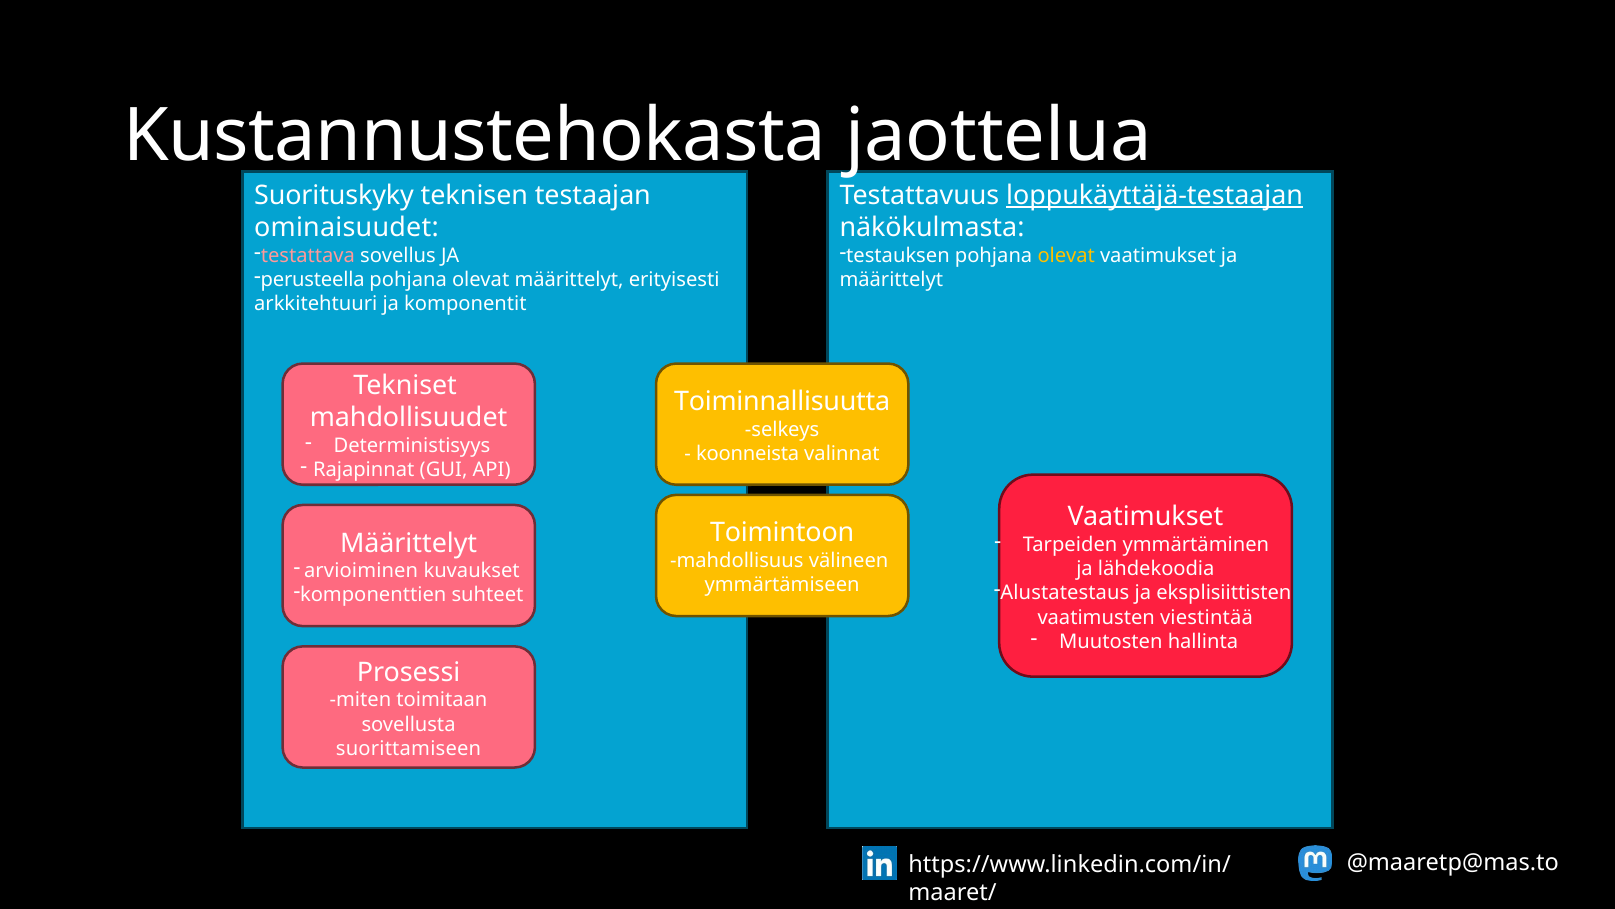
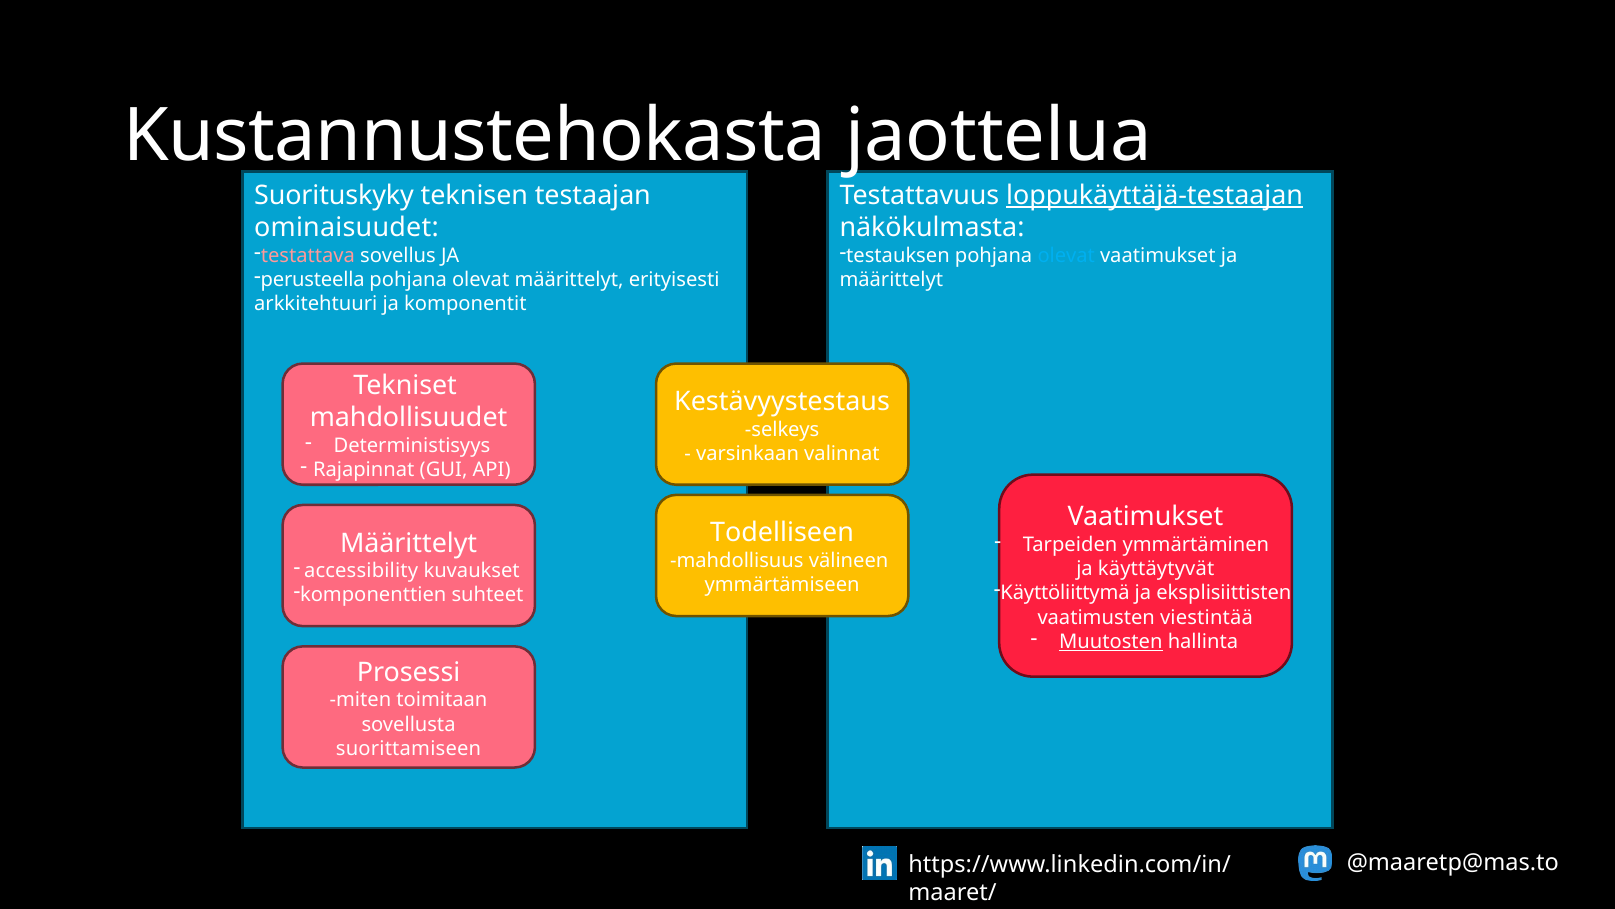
olevat colour: yellow -> light blue (1066, 256)
Toiminnallisuutta: Toiminnallisuutta -> Kestävyystestaus (782, 402)
koonneista: koonneista -> varsinkaan (748, 454)
Toimintoon: Toimintoon -> Todelliseen (782, 533)
arvioiminen: arvioiminen -> accessibility (361, 571)
lähdekoodia: lähdekoodia -> käyttäytyvät (1156, 569)
Alustatestaus: Alustatestaus -> Käyttöliittymä (1065, 593)
Muutosten underline: none -> present (1111, 641)
